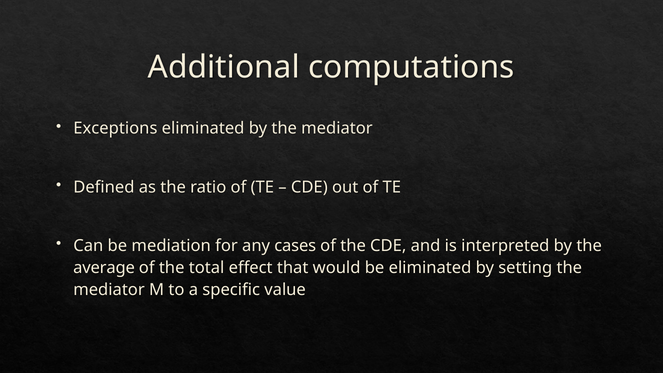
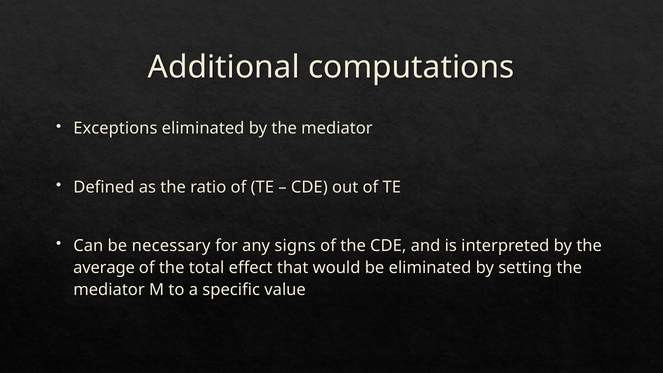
mediation: mediation -> necessary (171, 246)
cases: cases -> signs (295, 246)
